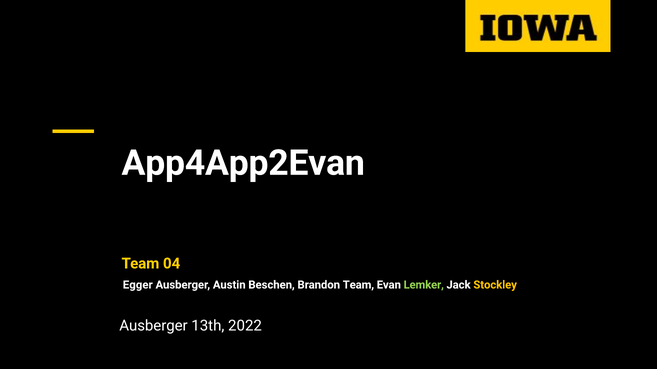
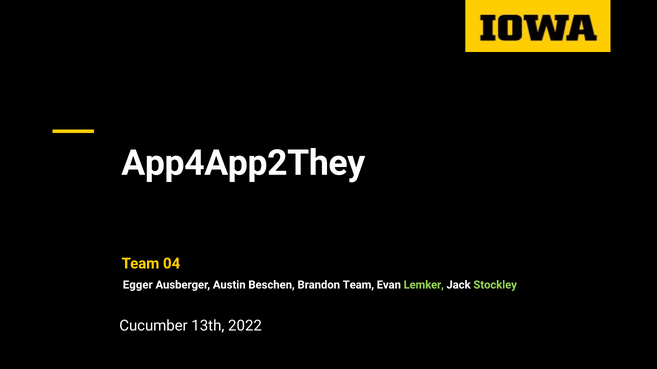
App4App2Evan: App4App2Evan -> App4App2They (243, 163)
Stockley colour: yellow -> light green (495, 285)
Ausberger: Ausberger -> Cucumber (154, 326)
